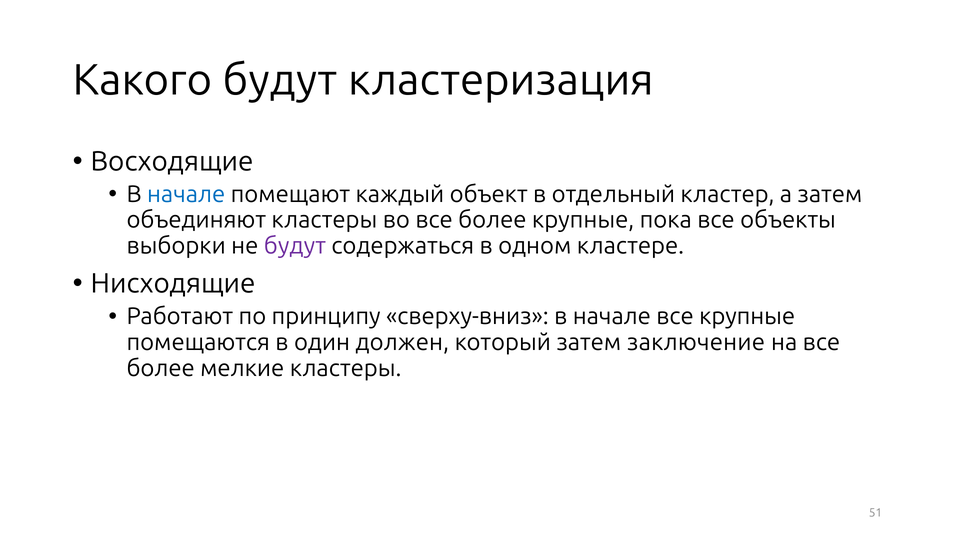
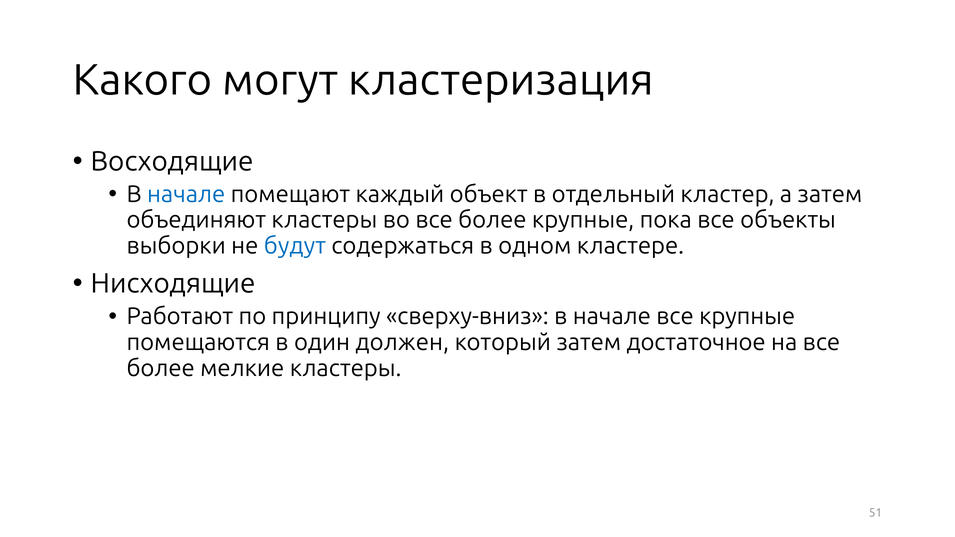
Какого будут: будут -> могут (280, 80)
будут colour: purple -> blue (295, 246)
заключение: заключение -> достаточное (696, 342)
